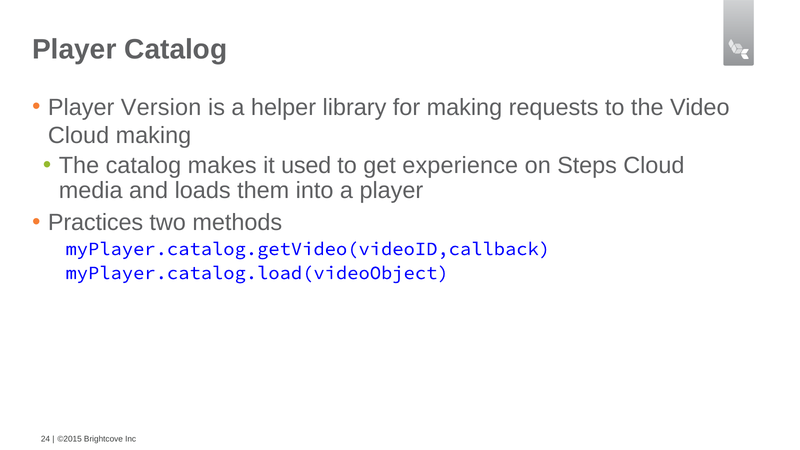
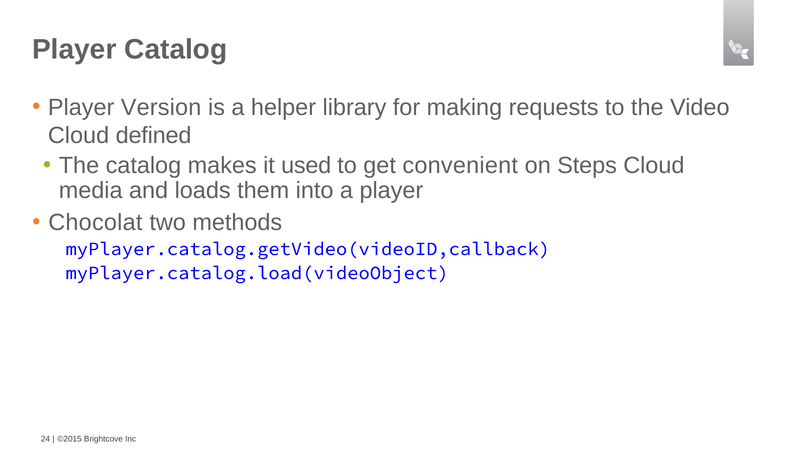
Cloud making: making -> defined (154, 136)
experience: experience -> convenient (460, 165)
Practices: Practices -> Chocolat (95, 223)
